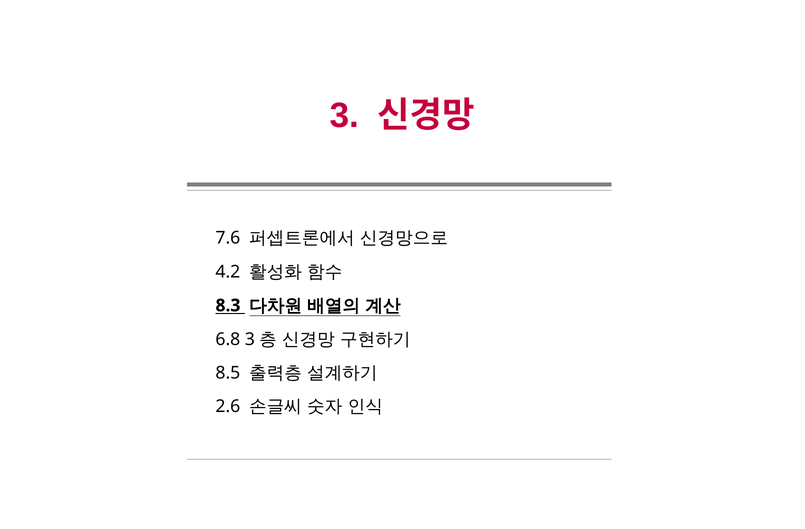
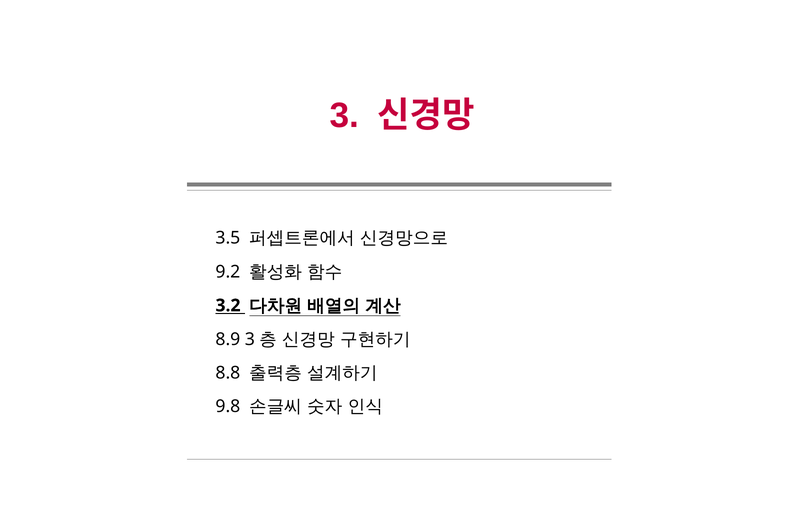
7.6: 7.6 -> 3.5 (228, 238)
4.2: 4.2 -> 9.2 (228, 272)
8.3: 8.3 -> 3.2 (228, 305)
6.8: 6.8 -> 8.9 (228, 339)
8.5: 8.5 -> 8.8 (228, 373)
2.6: 2.6 -> 9.8 (228, 406)
